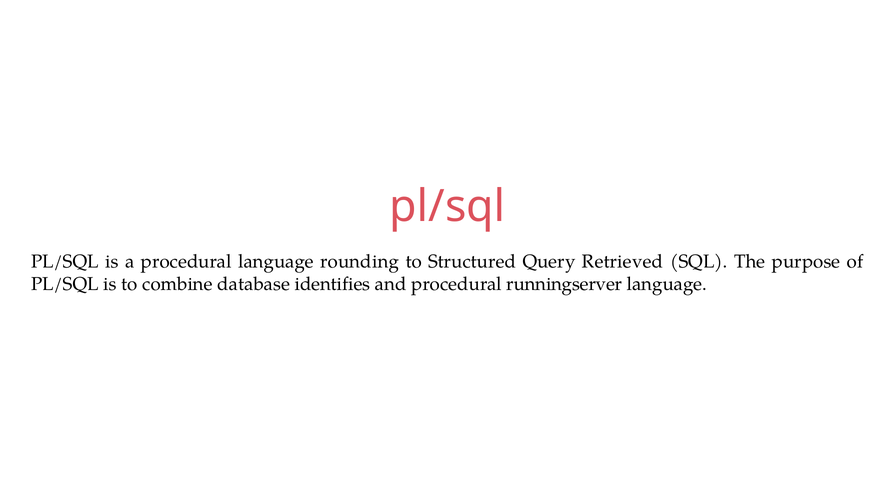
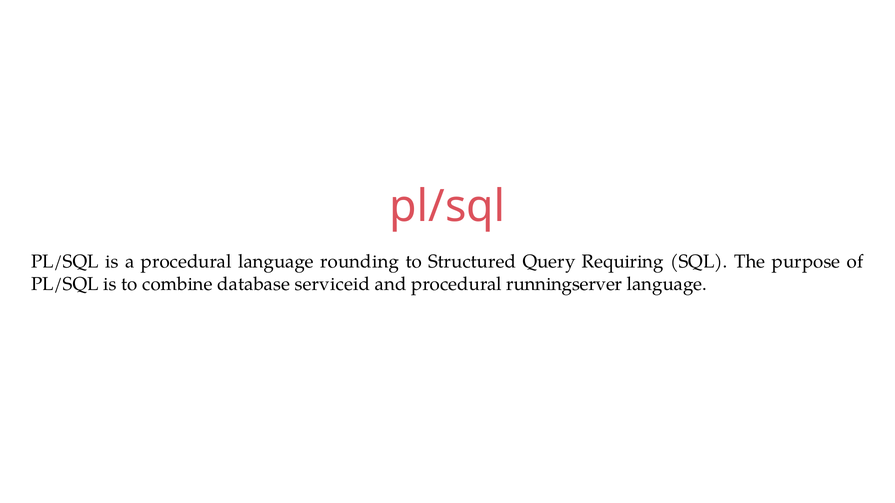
Retrieved: Retrieved -> Requiring (623, 262)
identifies: identifies -> serviceid (332, 284)
